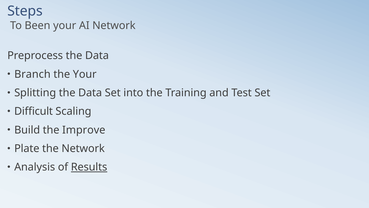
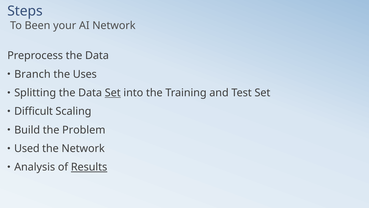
the Your: Your -> Uses (85, 74)
Set underline: none -> present (113, 93)
Improve: Improve -> Problem (84, 130)
Plate: Plate -> Used (27, 148)
